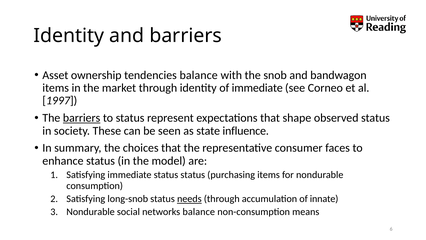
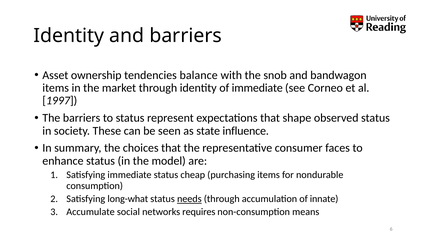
barriers underline: present -> none (82, 118)
status status: status -> cheap (193, 175)
long-snob: long-snob -> long-what (128, 199)
Nondurable: Nondurable -> Accumulate (91, 212)
networks balance: balance -> requires (199, 212)
